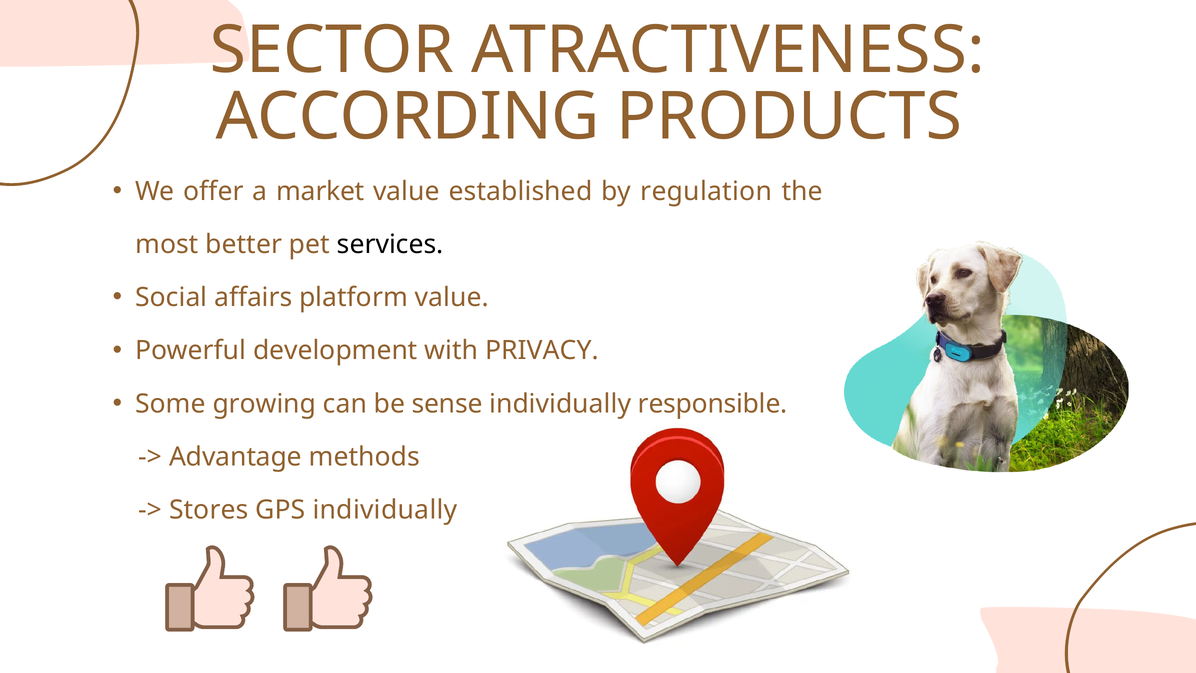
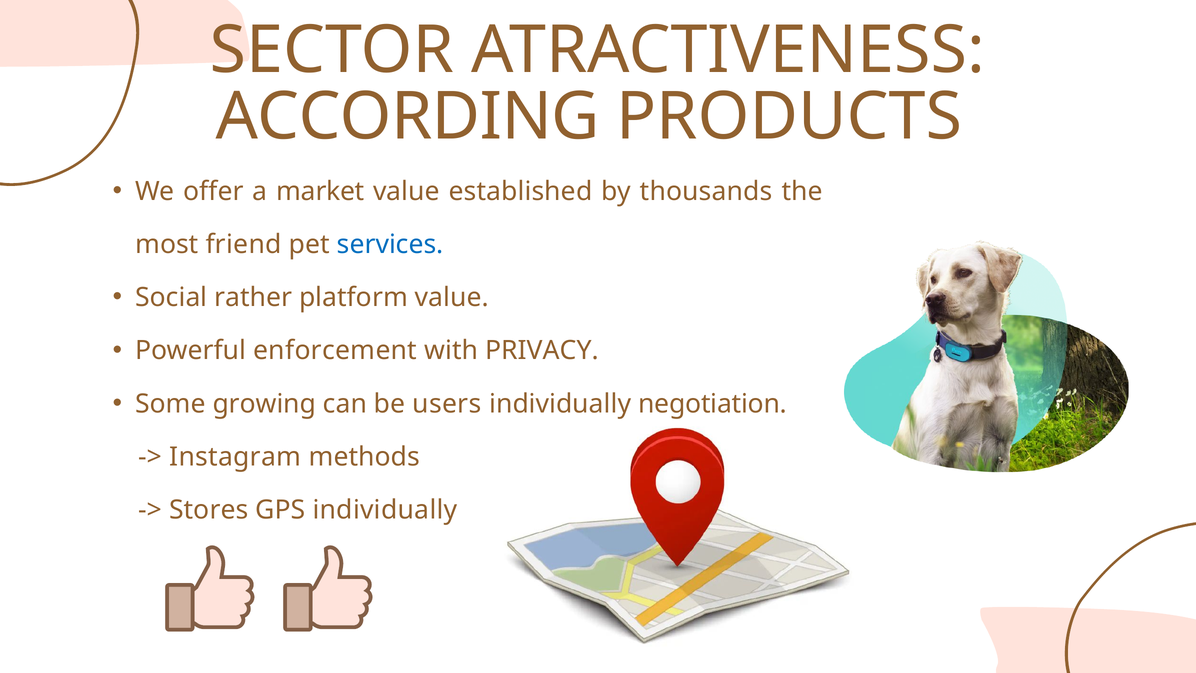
regulation: regulation -> thousands (706, 191)
better: better -> friend (244, 244)
services colour: black -> blue (390, 244)
affairs: affairs -> rather (253, 297)
development: development -> enforcement (335, 351)
sense: sense -> users (447, 404)
responsible: responsible -> negotiation (713, 404)
Advantage: Advantage -> Instagram (235, 457)
